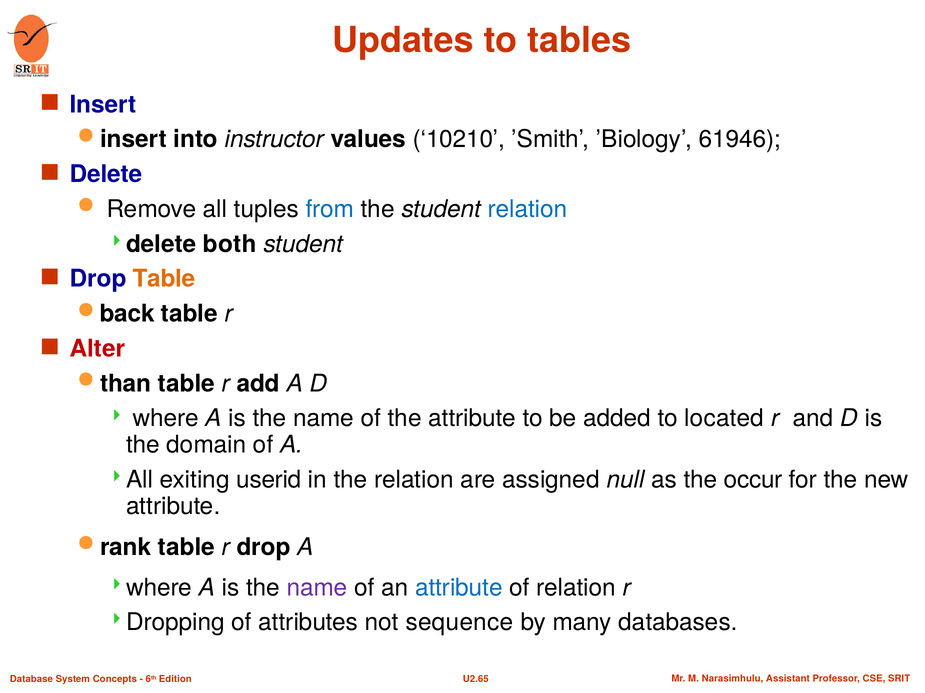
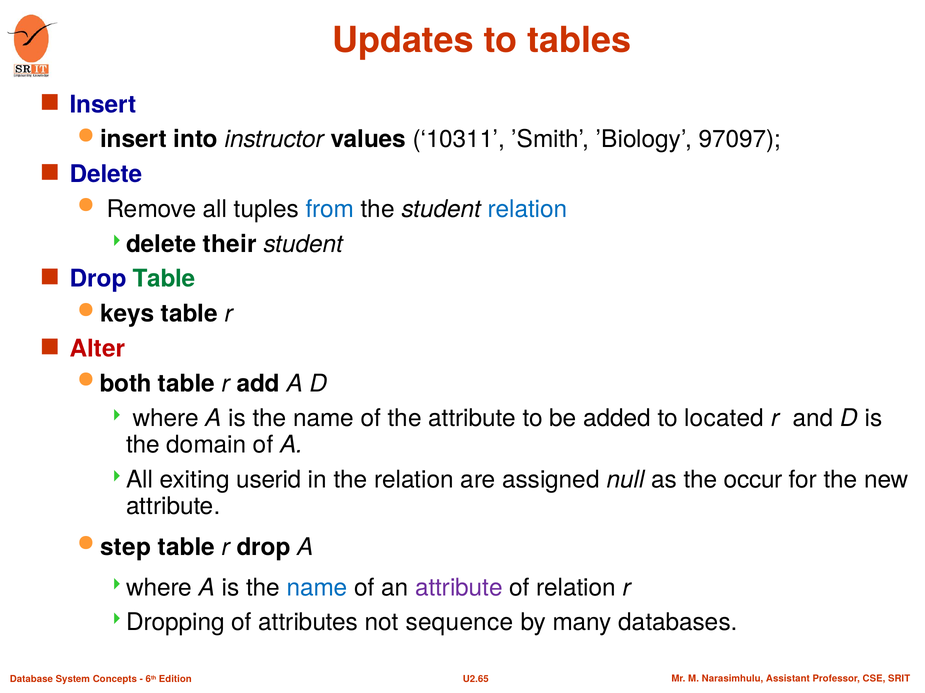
10210: 10210 -> 10311 (459, 140)
61946: 61946 -> 97097 (740, 140)
both: both -> their (230, 244)
Table colour: orange -> green (164, 279)
back: back -> keys (127, 314)
than: than -> both (126, 384)
rank: rank -> step (126, 548)
name colour: purple -> blue (317, 588)
attribute colour: blue -> purple (459, 588)
